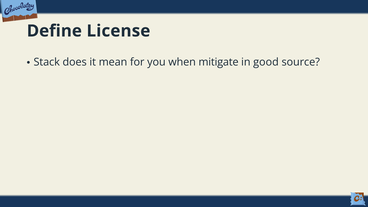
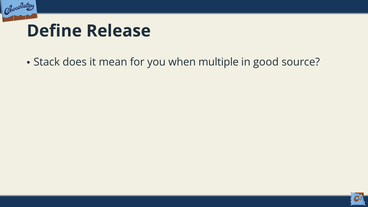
License: License -> Release (119, 31)
mitigate: mitigate -> multiple (219, 62)
